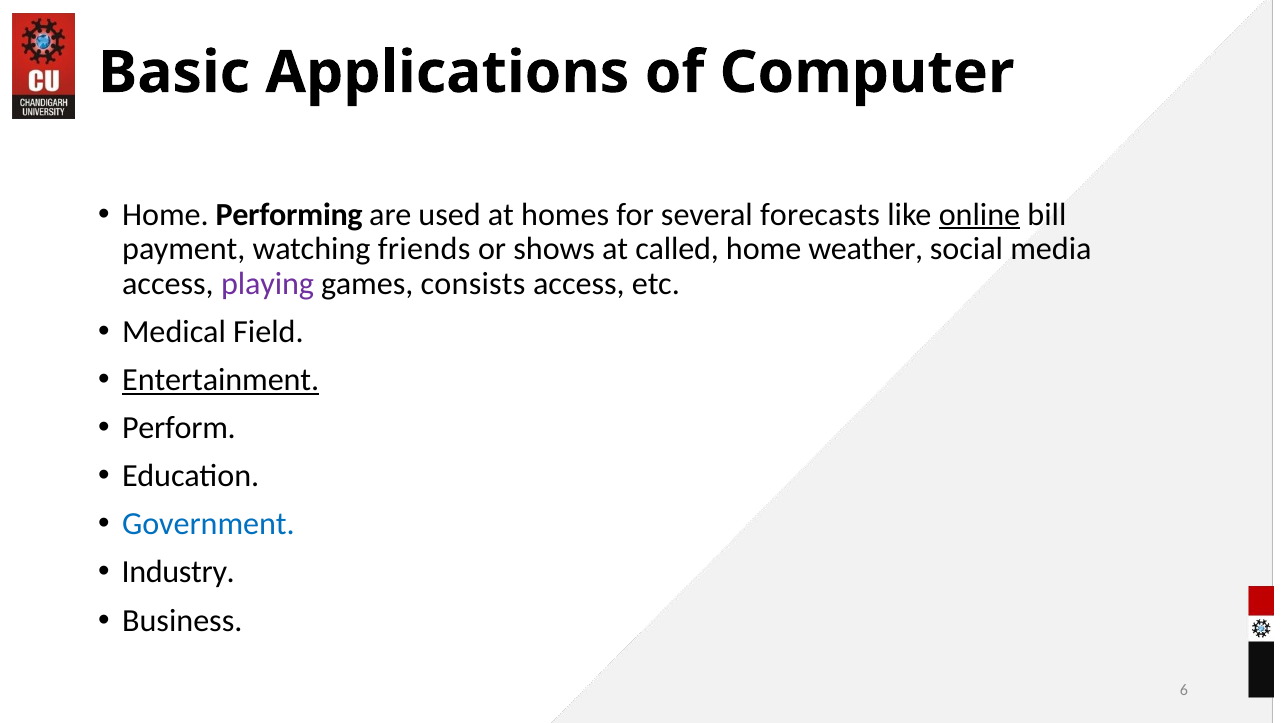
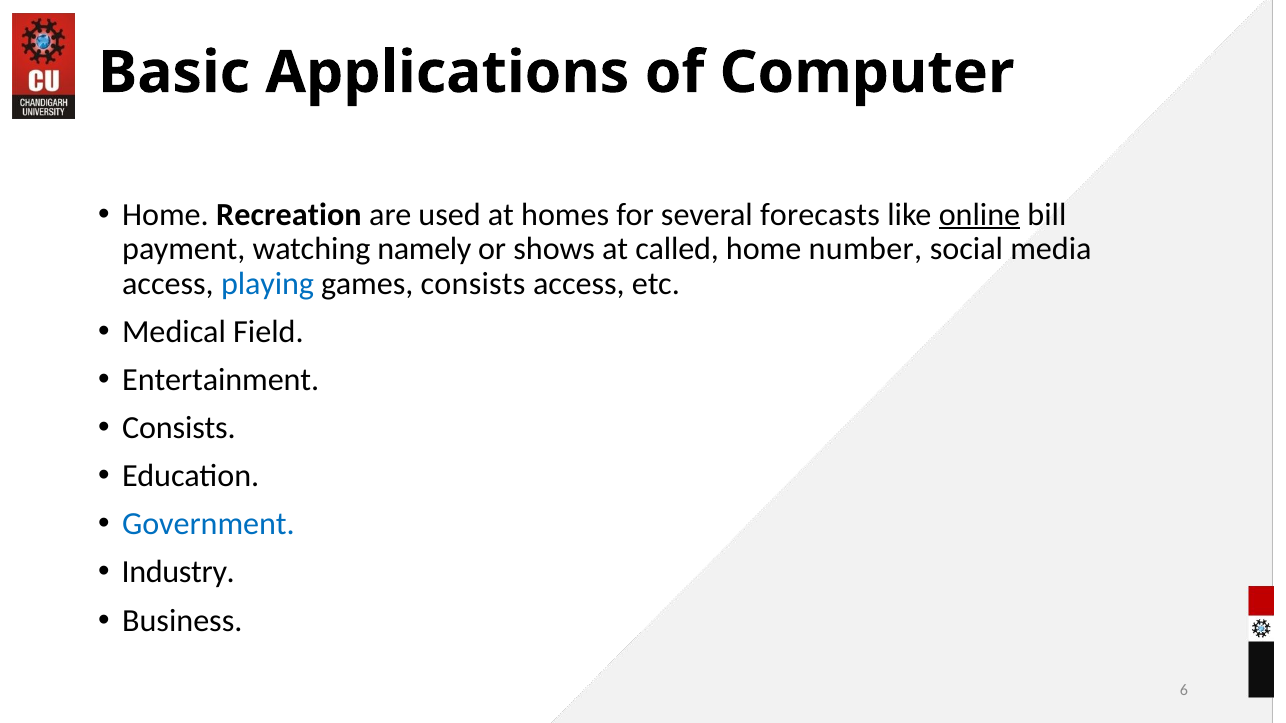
Performing: Performing -> Recreation (289, 215)
friends: friends -> namely (424, 249)
weather: weather -> number (865, 249)
playing colour: purple -> blue (268, 284)
Entertainment underline: present -> none (221, 380)
Perform: Perform -> Consists (179, 428)
